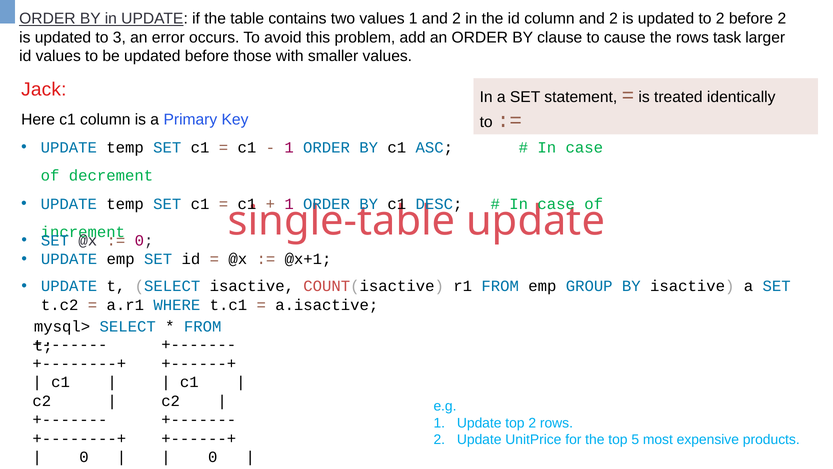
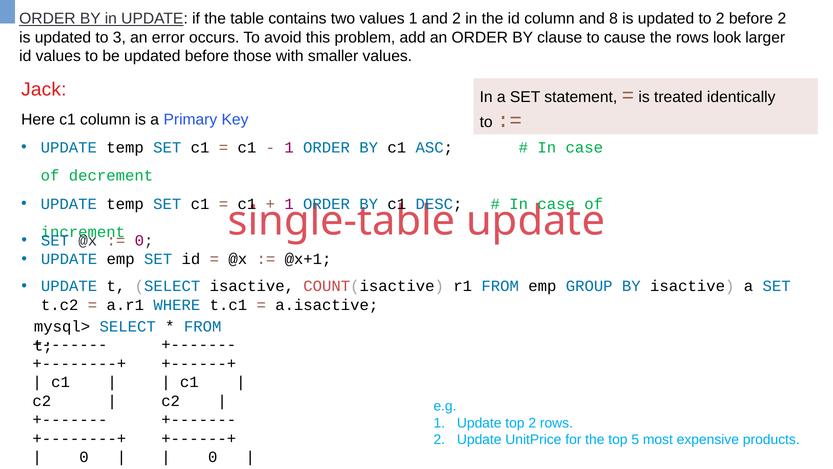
column and 2: 2 -> 8 (614, 19)
task: task -> look (727, 37)
